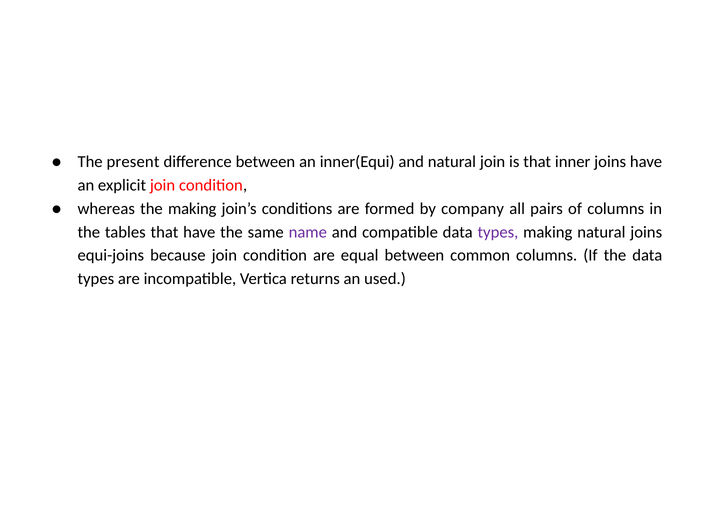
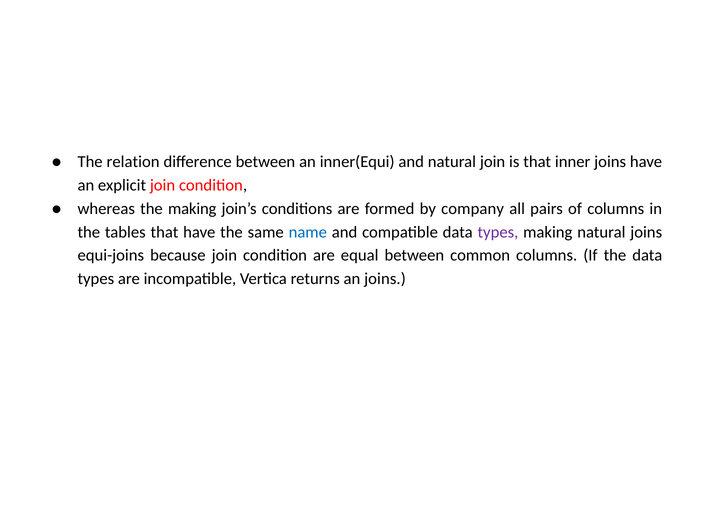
present: present -> relation (133, 162)
name colour: purple -> blue (308, 232)
an used: used -> joins (385, 279)
